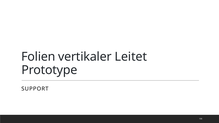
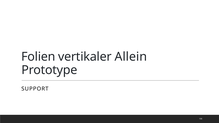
Leitet: Leitet -> Allein (131, 57)
